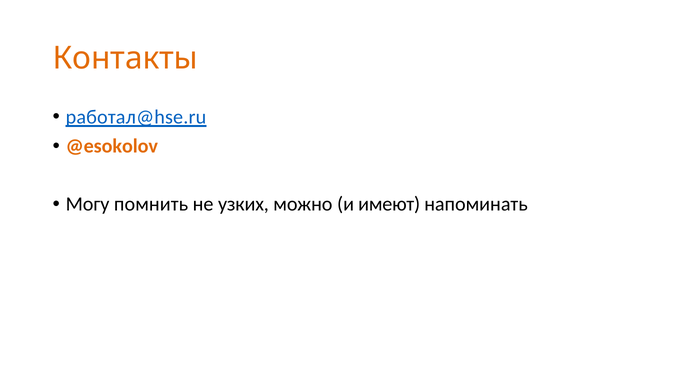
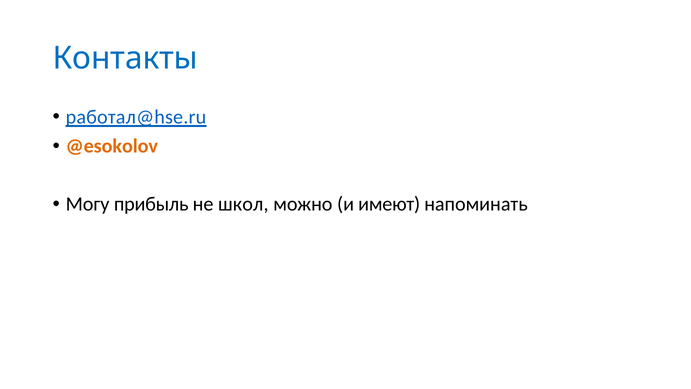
Контакты colour: orange -> blue (125, 58)
помнить: помнить -> прибыль (151, 204)
узких: узких -> школ (243, 204)
